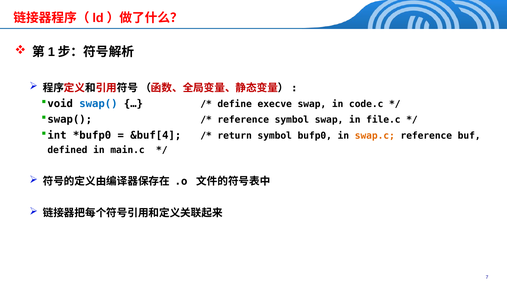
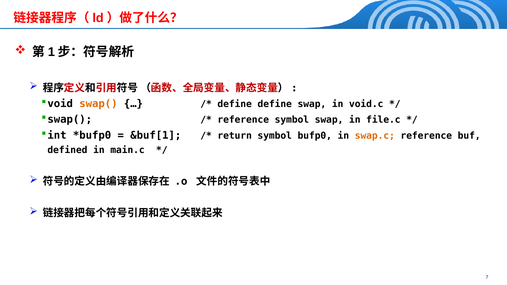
swap( colour: blue -> orange (98, 104)
define execve: execve -> define (275, 104)
code.c: code.c -> void.c (366, 104)
&buf[4: &buf[4 -> &buf[1 (156, 135)
